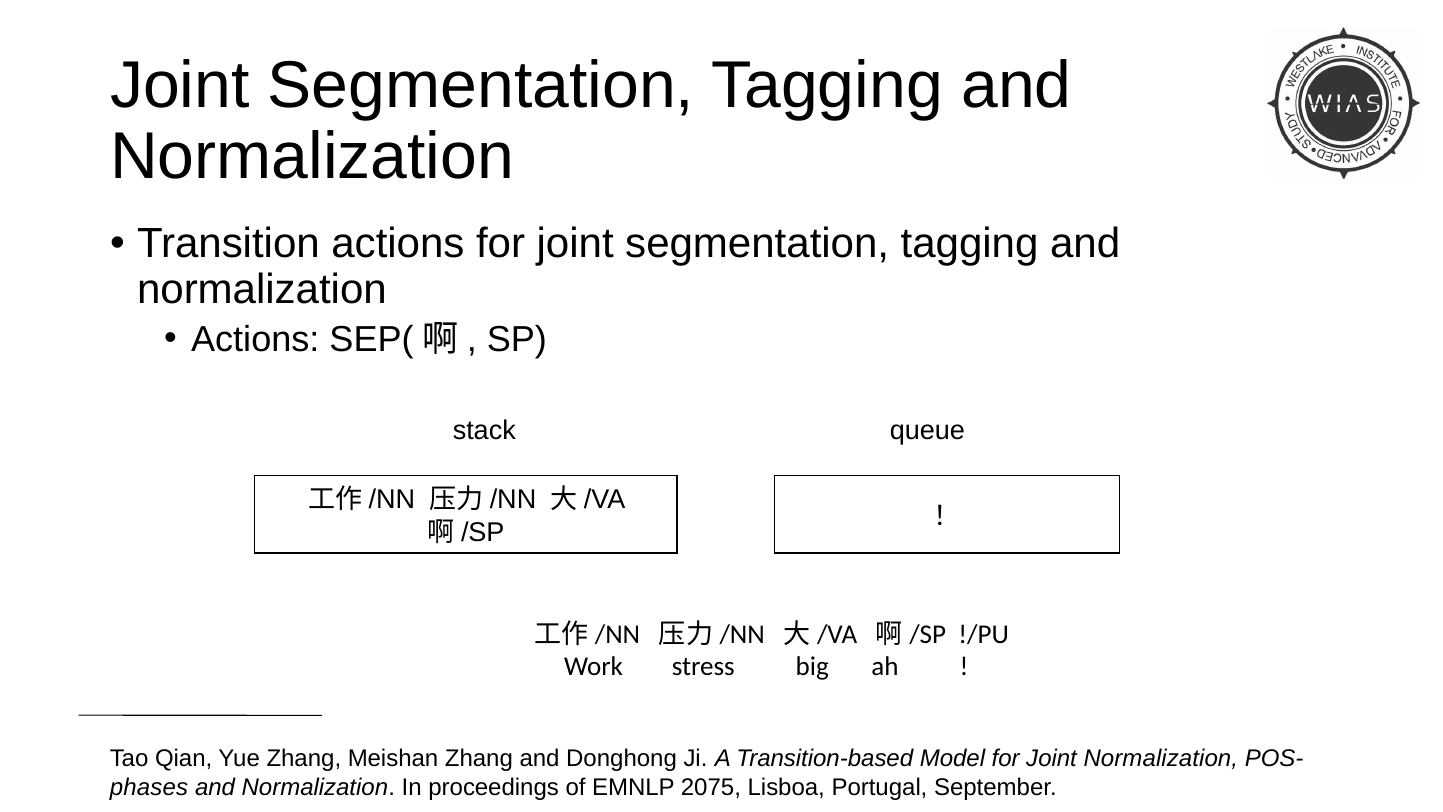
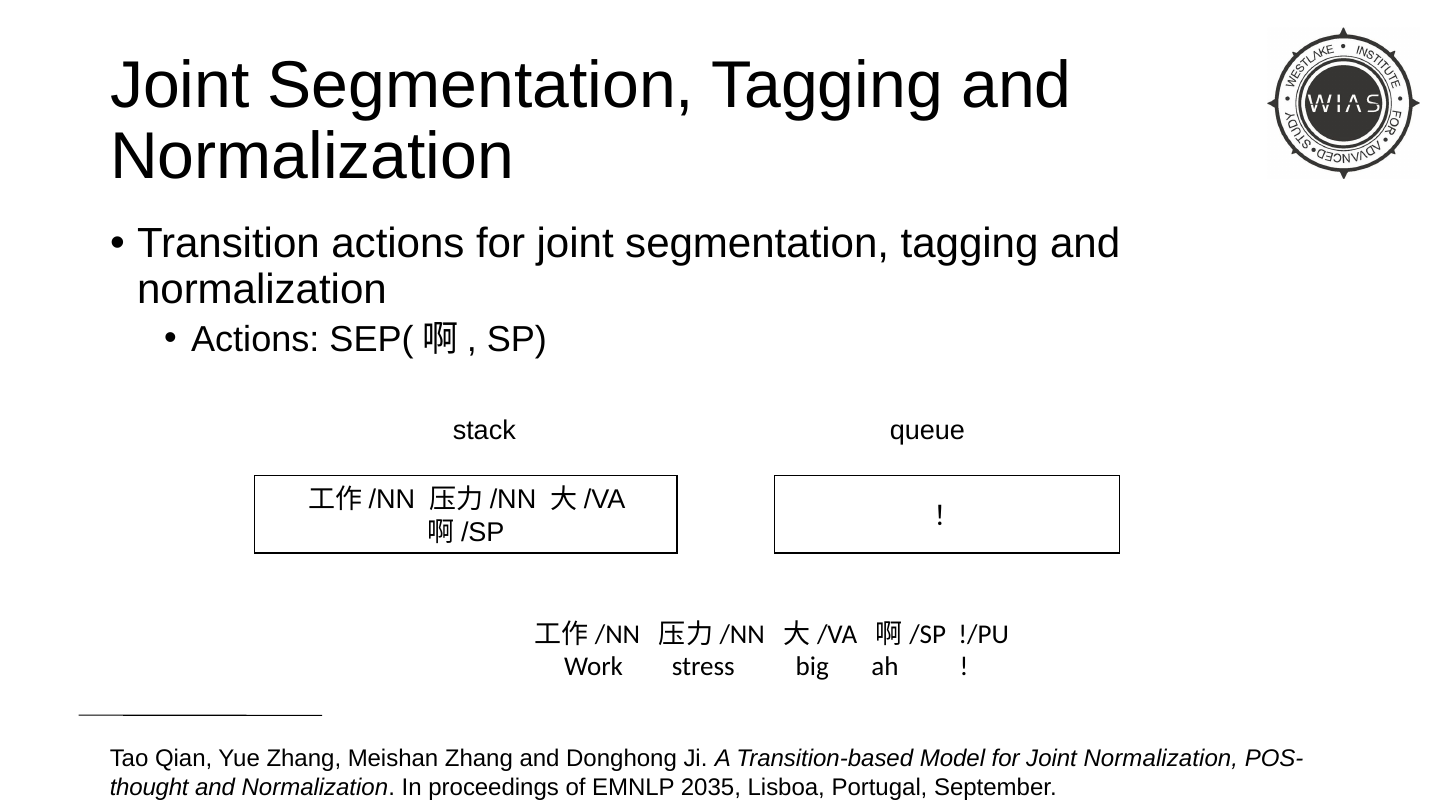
phases: phases -> thought (149, 787)
2075: 2075 -> 2035 (711, 787)
